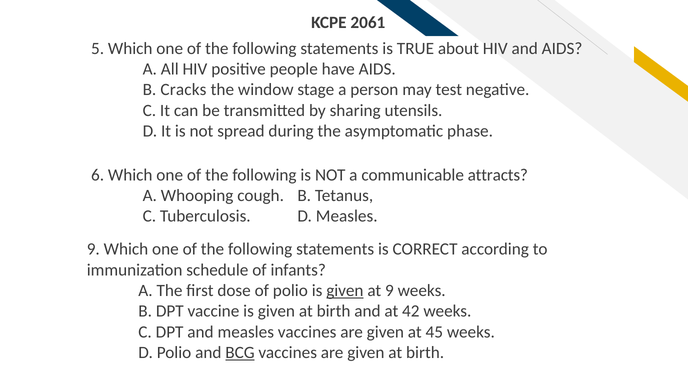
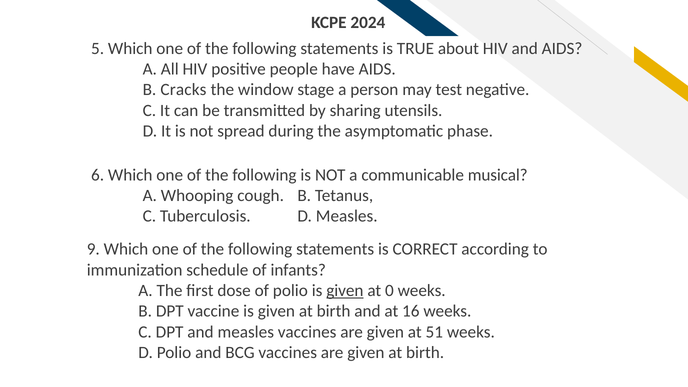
2061: 2061 -> 2024 (368, 23)
attracts: attracts -> musical (498, 175)
at 9: 9 -> 0 (389, 291)
42: 42 -> 16 (411, 311)
45: 45 -> 51 (434, 332)
BCG underline: present -> none (240, 352)
